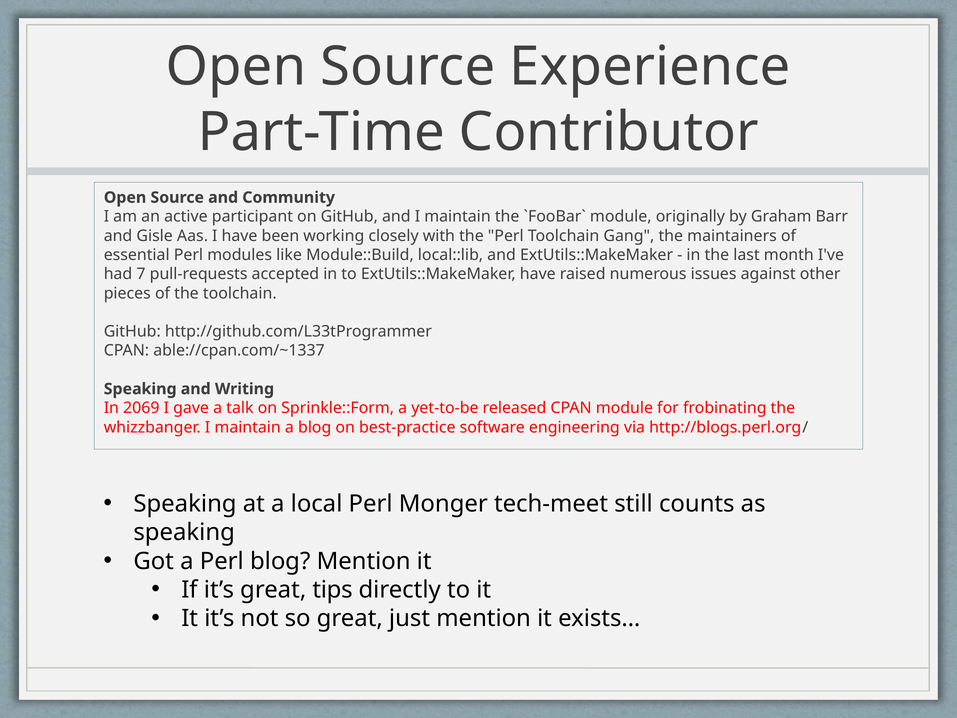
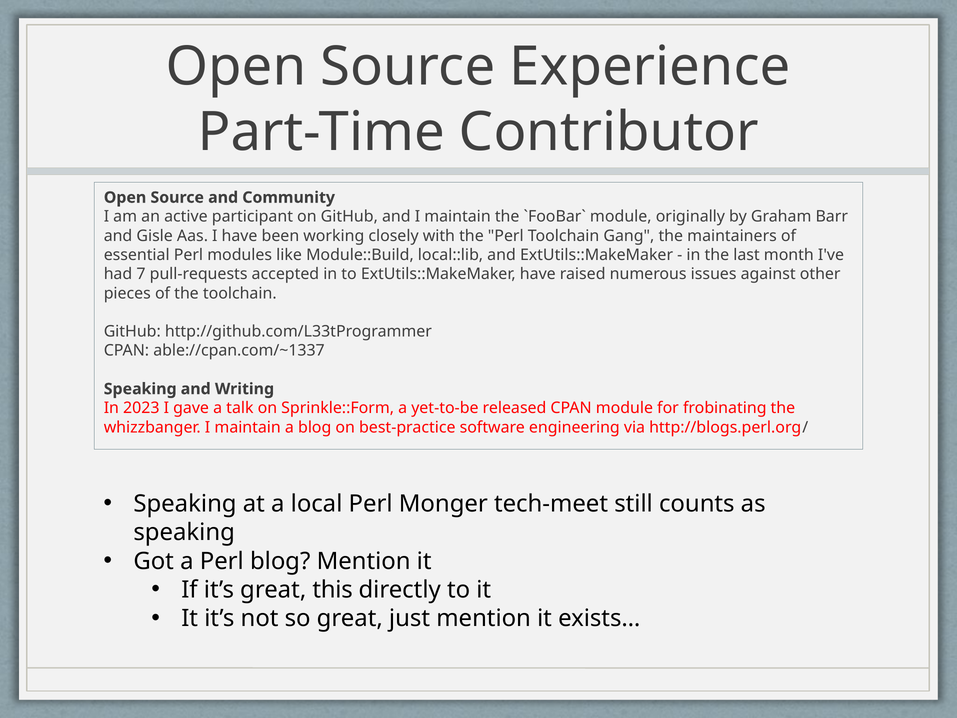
2069: 2069 -> 2023 (141, 408)
tips: tips -> this (333, 590)
